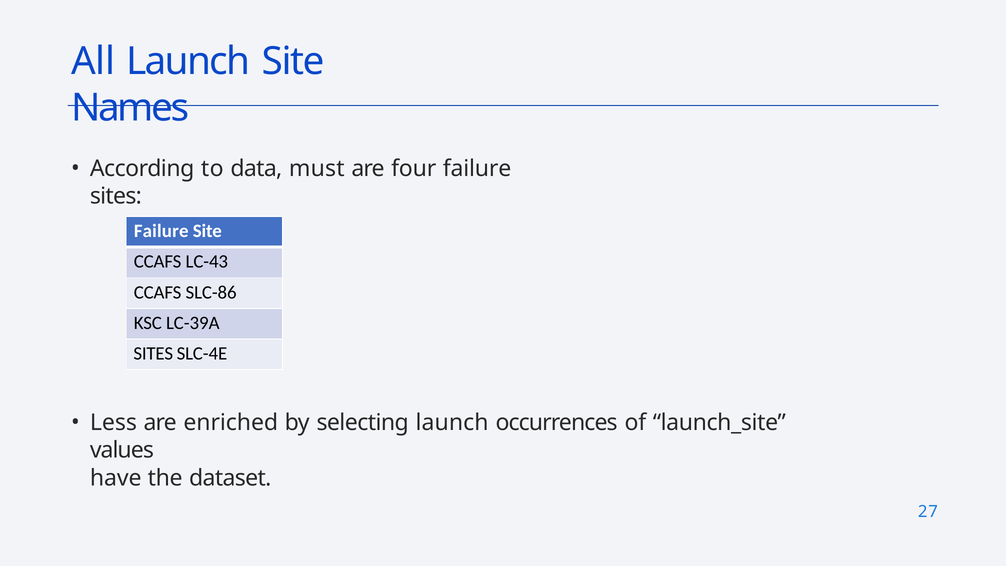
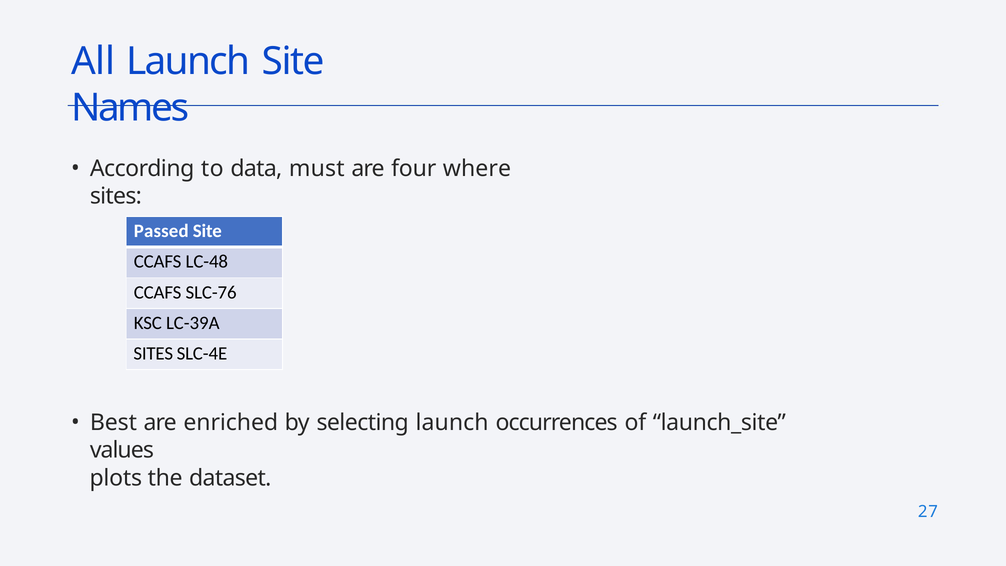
four failure: failure -> where (477, 168)
Failure: Failure -> Passed (161, 231)
LC-43: LC-43 -> LC-48 (207, 262)
SLC-86: SLC-86 -> SLC-76 (211, 292)
Less: Less -> Best (113, 422)
have: have -> plots (116, 478)
